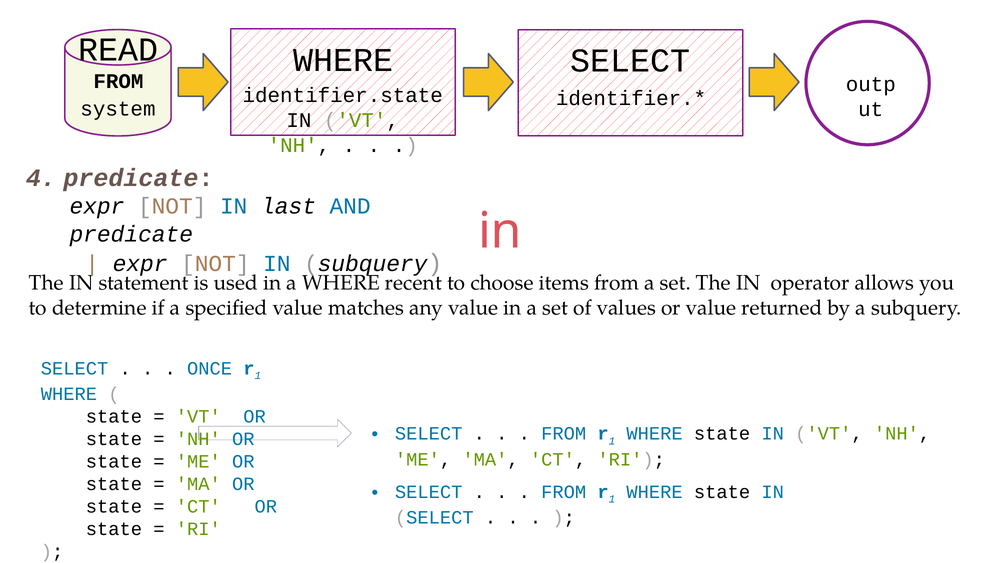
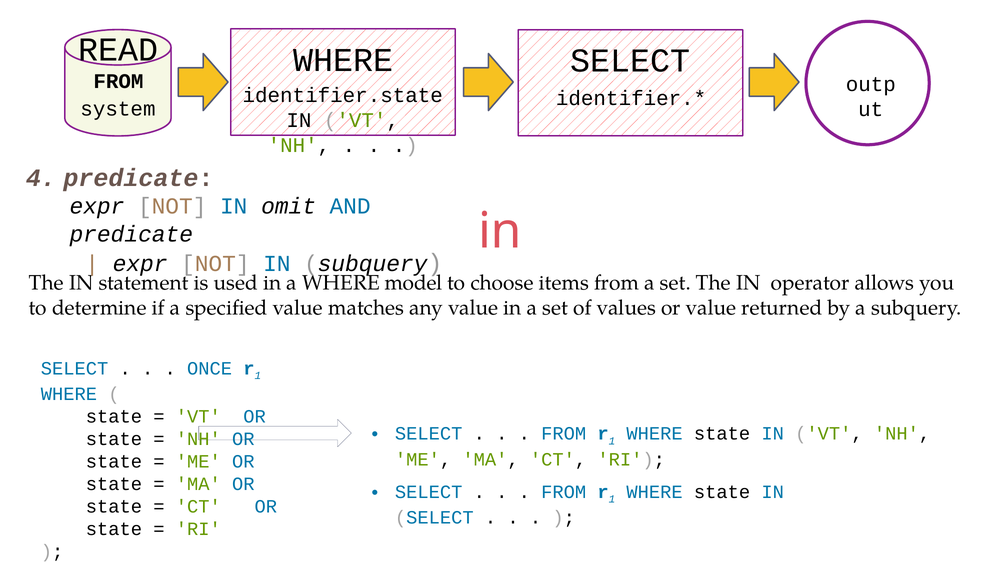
last: last -> omit (289, 206)
recent: recent -> model (414, 282)
